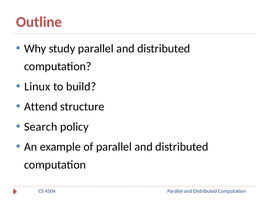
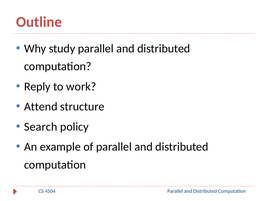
Linux: Linux -> Reply (37, 87)
build: build -> work (81, 87)
